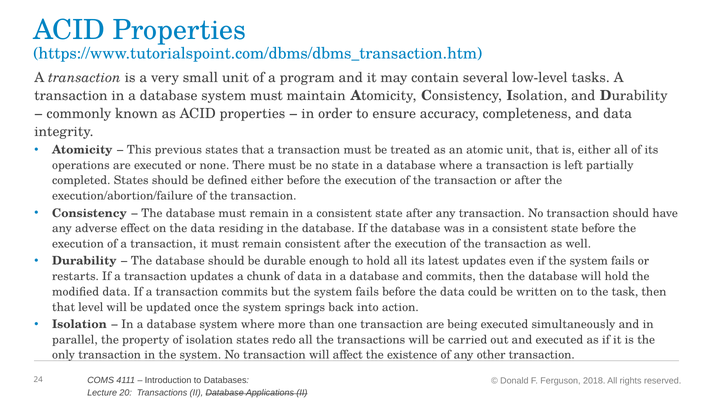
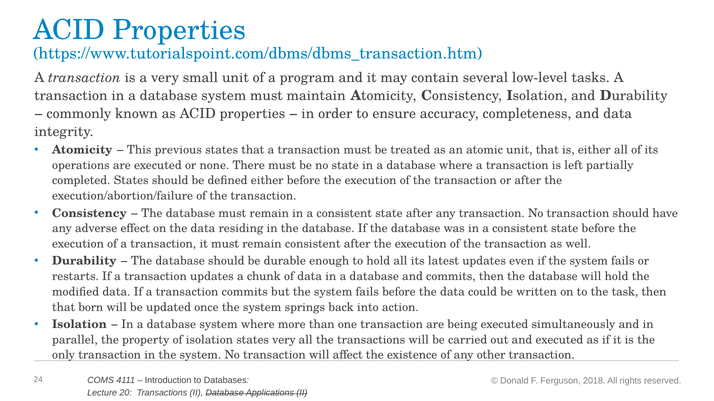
level: level -> born (91, 308)
states redo: redo -> very (284, 340)
